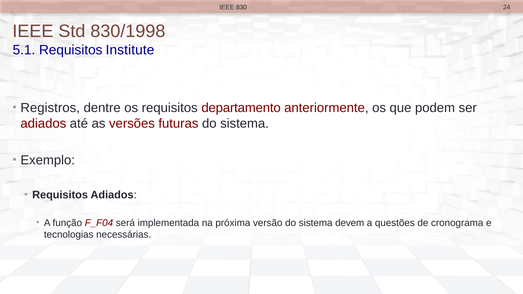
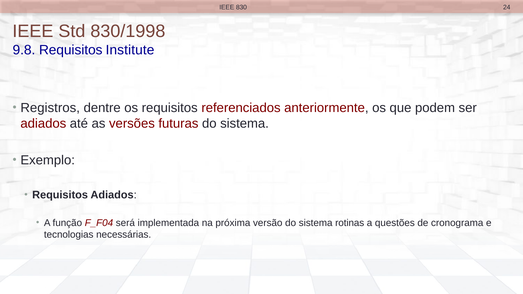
5.1: 5.1 -> 9.8 (24, 50)
departamento: departamento -> referenciados (241, 108)
devem: devem -> rotinas (350, 223)
